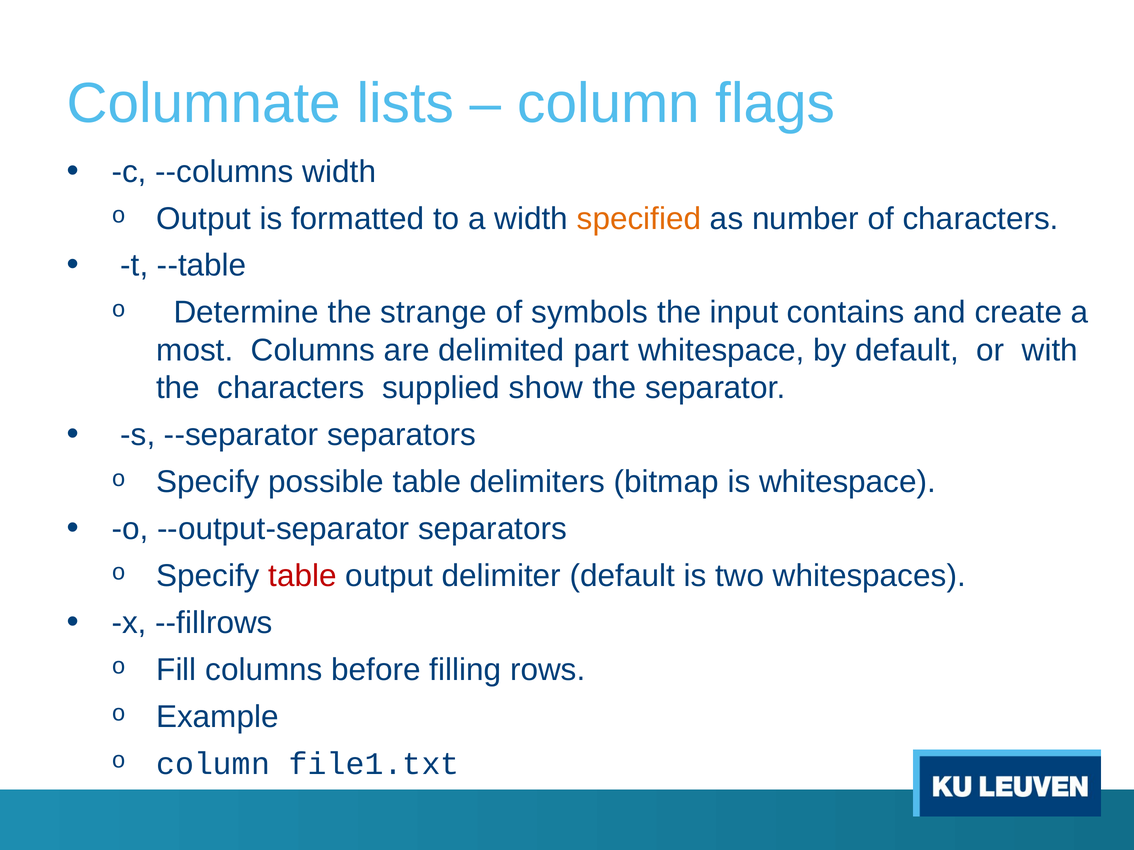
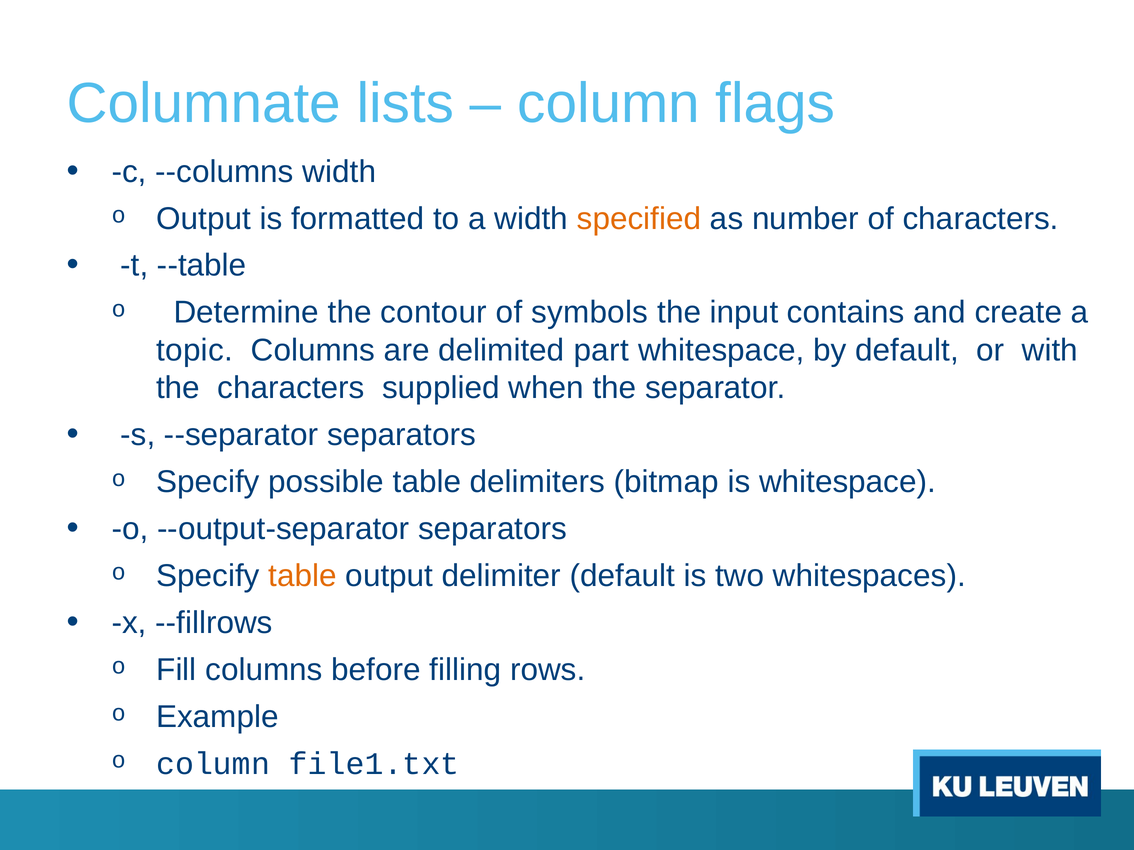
strange: strange -> contour (434, 313)
most: most -> topic (195, 351)
show: show -> when (546, 388)
table colour: red -> orange (303, 576)
